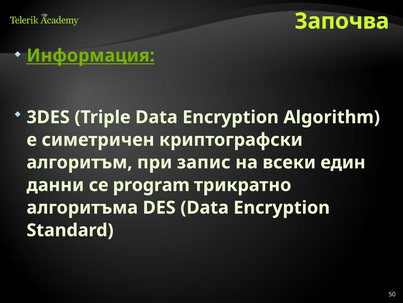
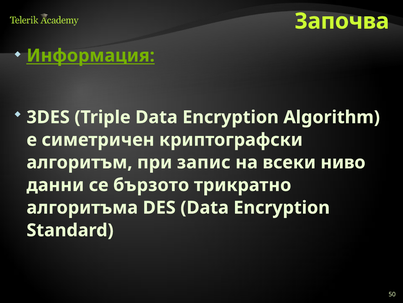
един: един -> ниво (343, 162)
program: program -> бързото (151, 185)
